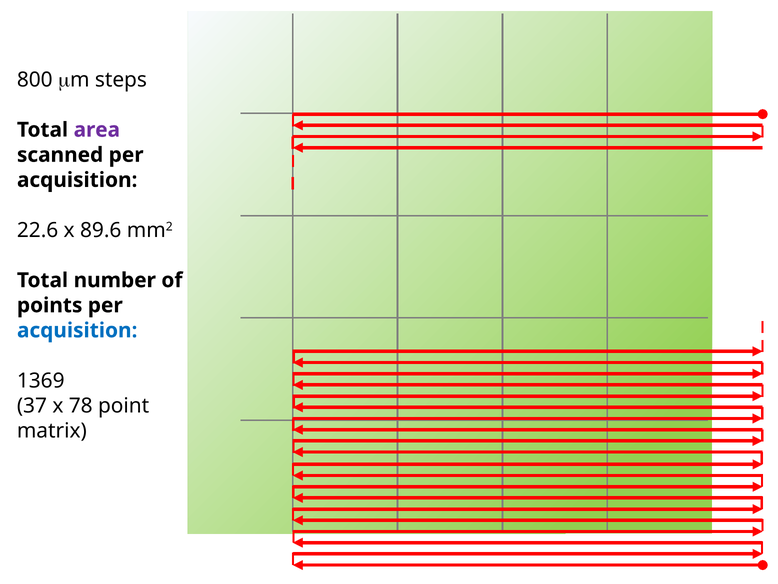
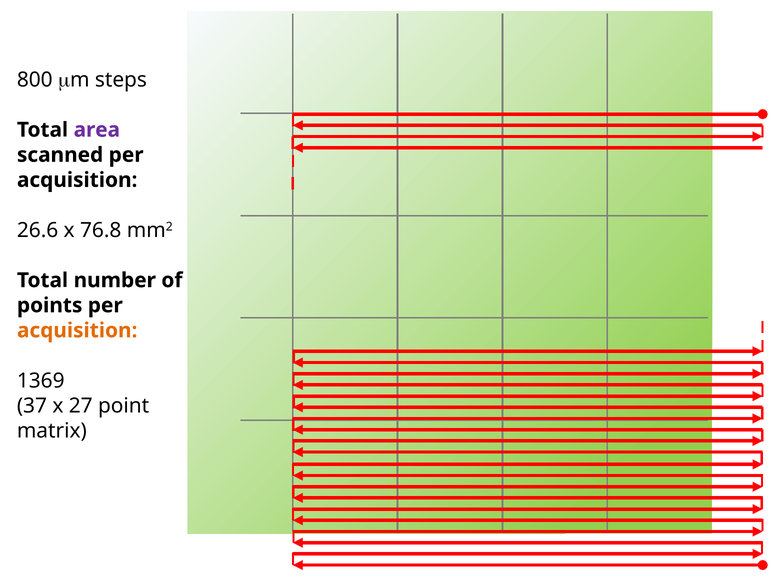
22.6: 22.6 -> 26.6 (38, 230)
89.6: 89.6 -> 76.8 (101, 230)
acquisition colour: blue -> orange (77, 330)
78: 78 -> 27 (81, 405)
